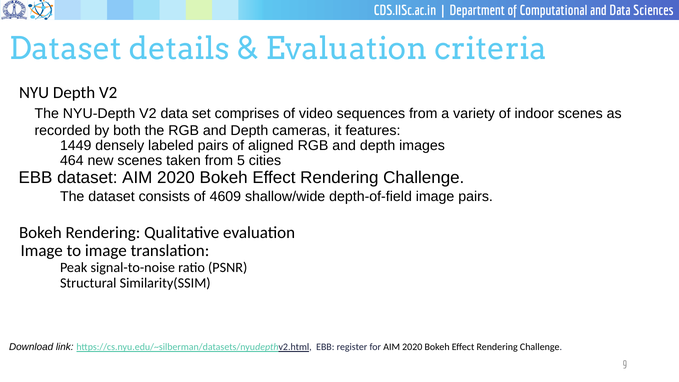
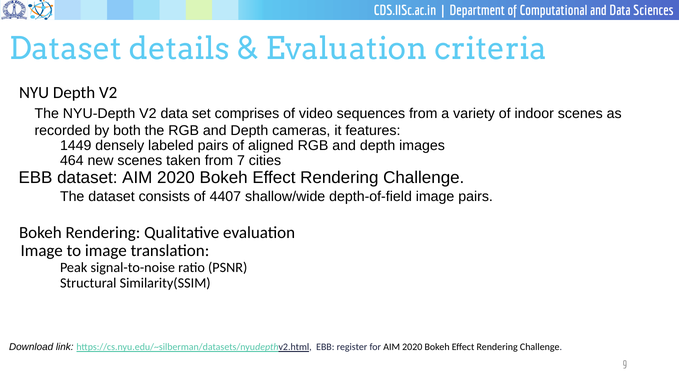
5: 5 -> 7 (241, 161)
4609: 4609 -> 4407 (225, 197)
